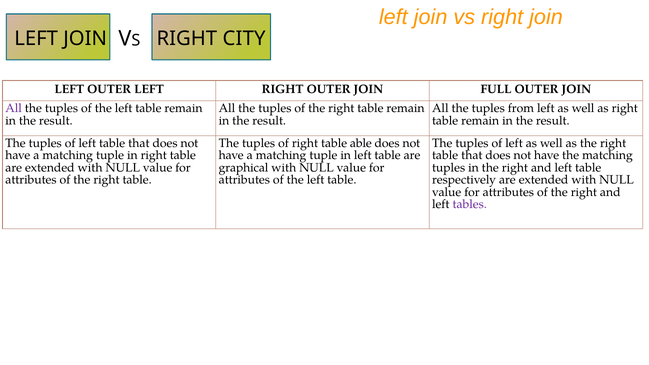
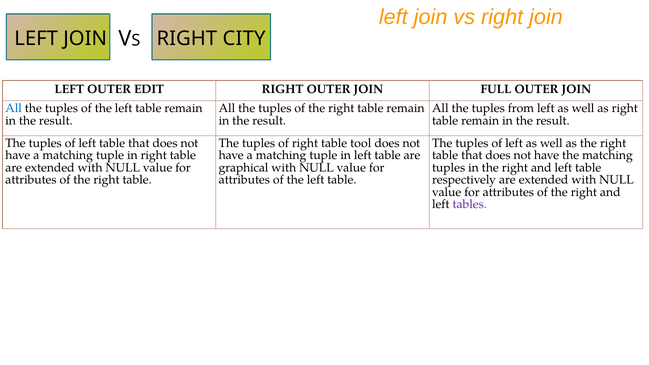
OUTER LEFT: LEFT -> EDIT (149, 89)
All colour: purple -> blue (14, 108)
able: able -> tool (361, 143)
